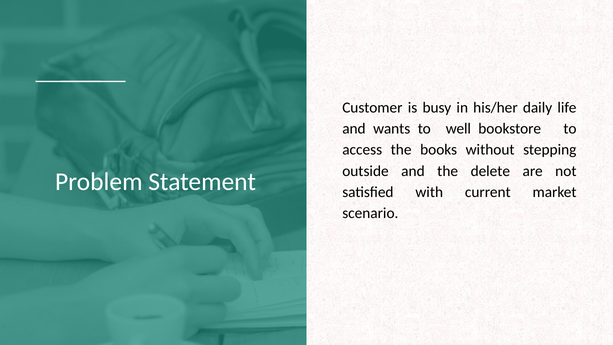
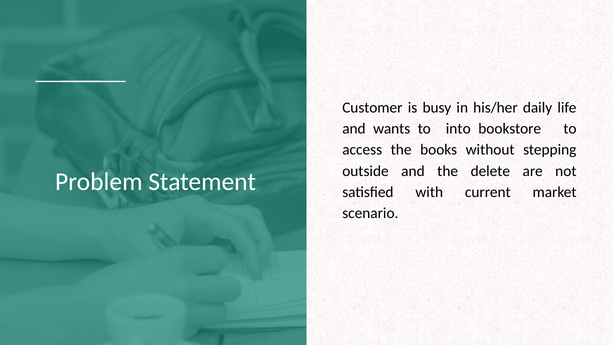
well: well -> into (458, 129)
